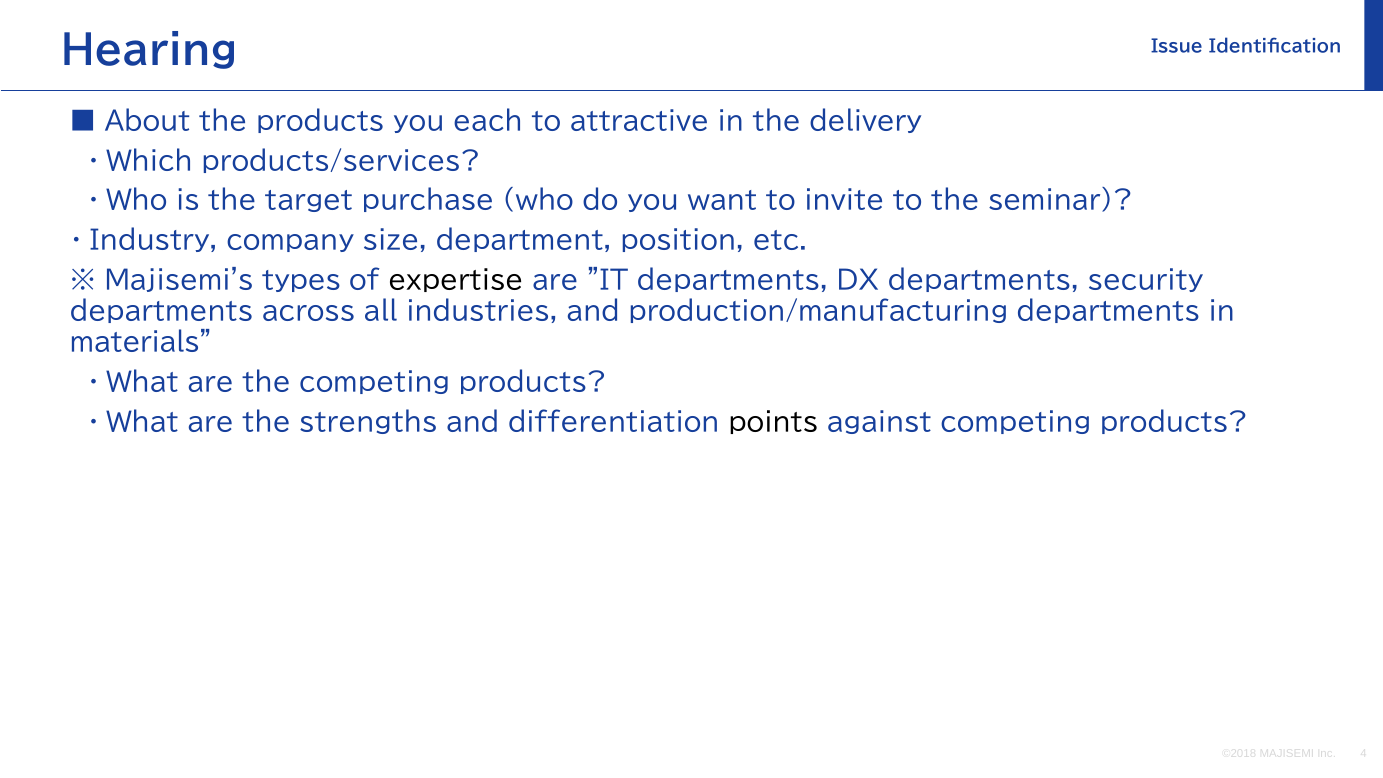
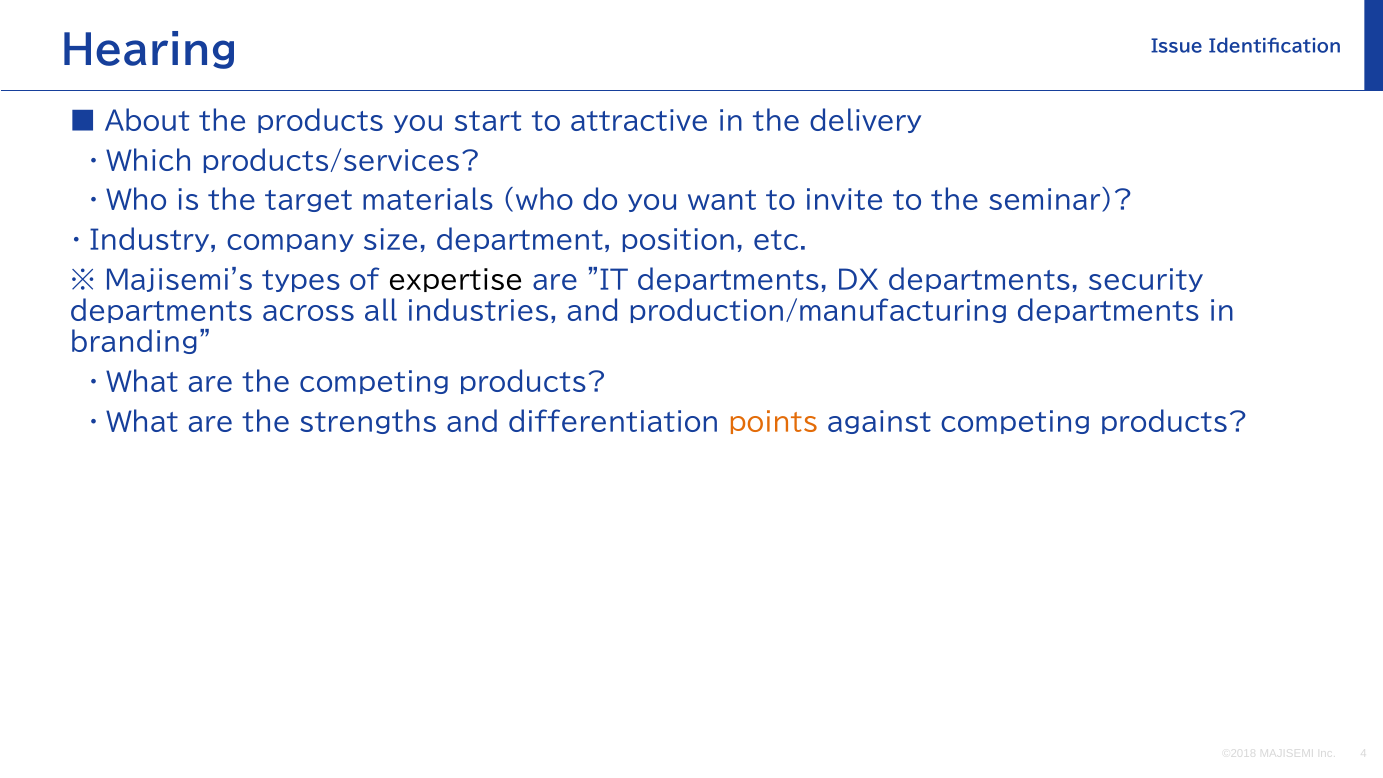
each: each -> start (488, 122)
purchase: purchase -> materials (428, 201)
materials: materials -> branding (141, 343)
points colour: black -> orange (773, 423)
